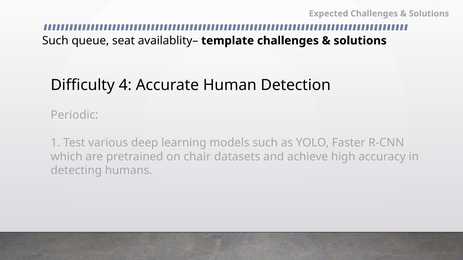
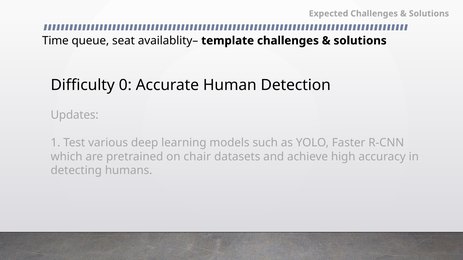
Such: Such -> Time (55, 41)
4: 4 -> 0 (125, 85)
Periodic: Periodic -> Updates (75, 115)
